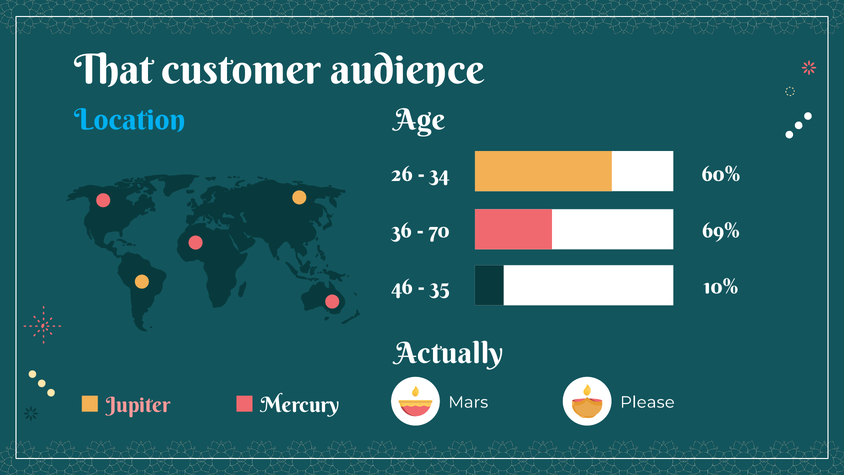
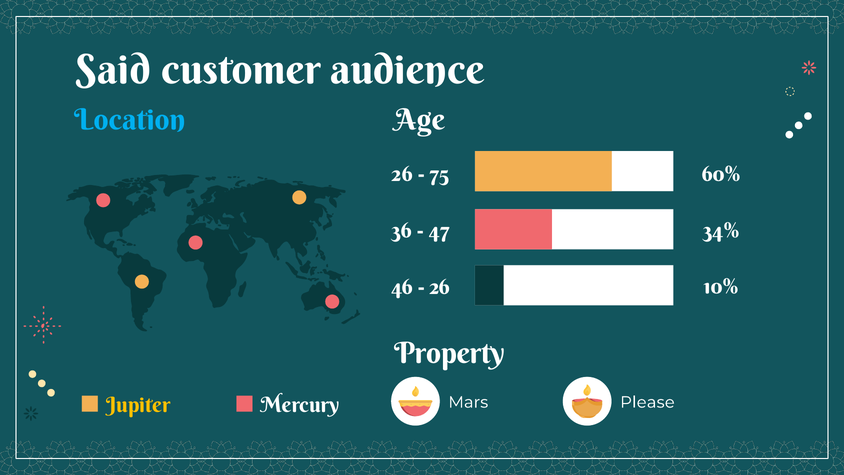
That: That -> Said (113, 70)
34: 34 -> 75 (439, 174)
70: 70 -> 47 (439, 231)
69%: 69% -> 34% (721, 231)
35: 35 -> 26 (440, 287)
Actually: Actually -> Property (450, 354)
Jupiter colour: pink -> yellow (138, 405)
